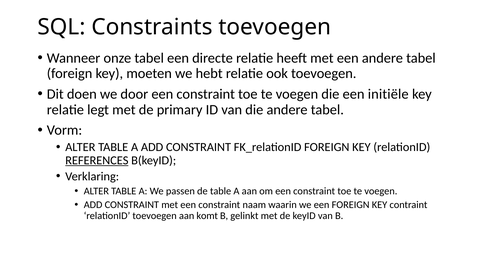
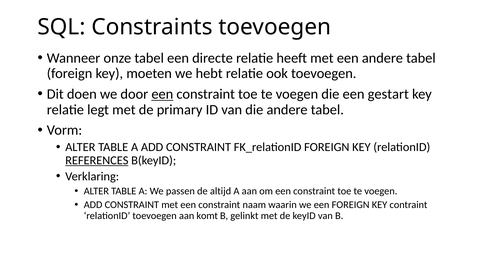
een underline: none -> present (162, 94)
initiële: initiële -> gestart (388, 94)
de table: table -> altijd (221, 191)
